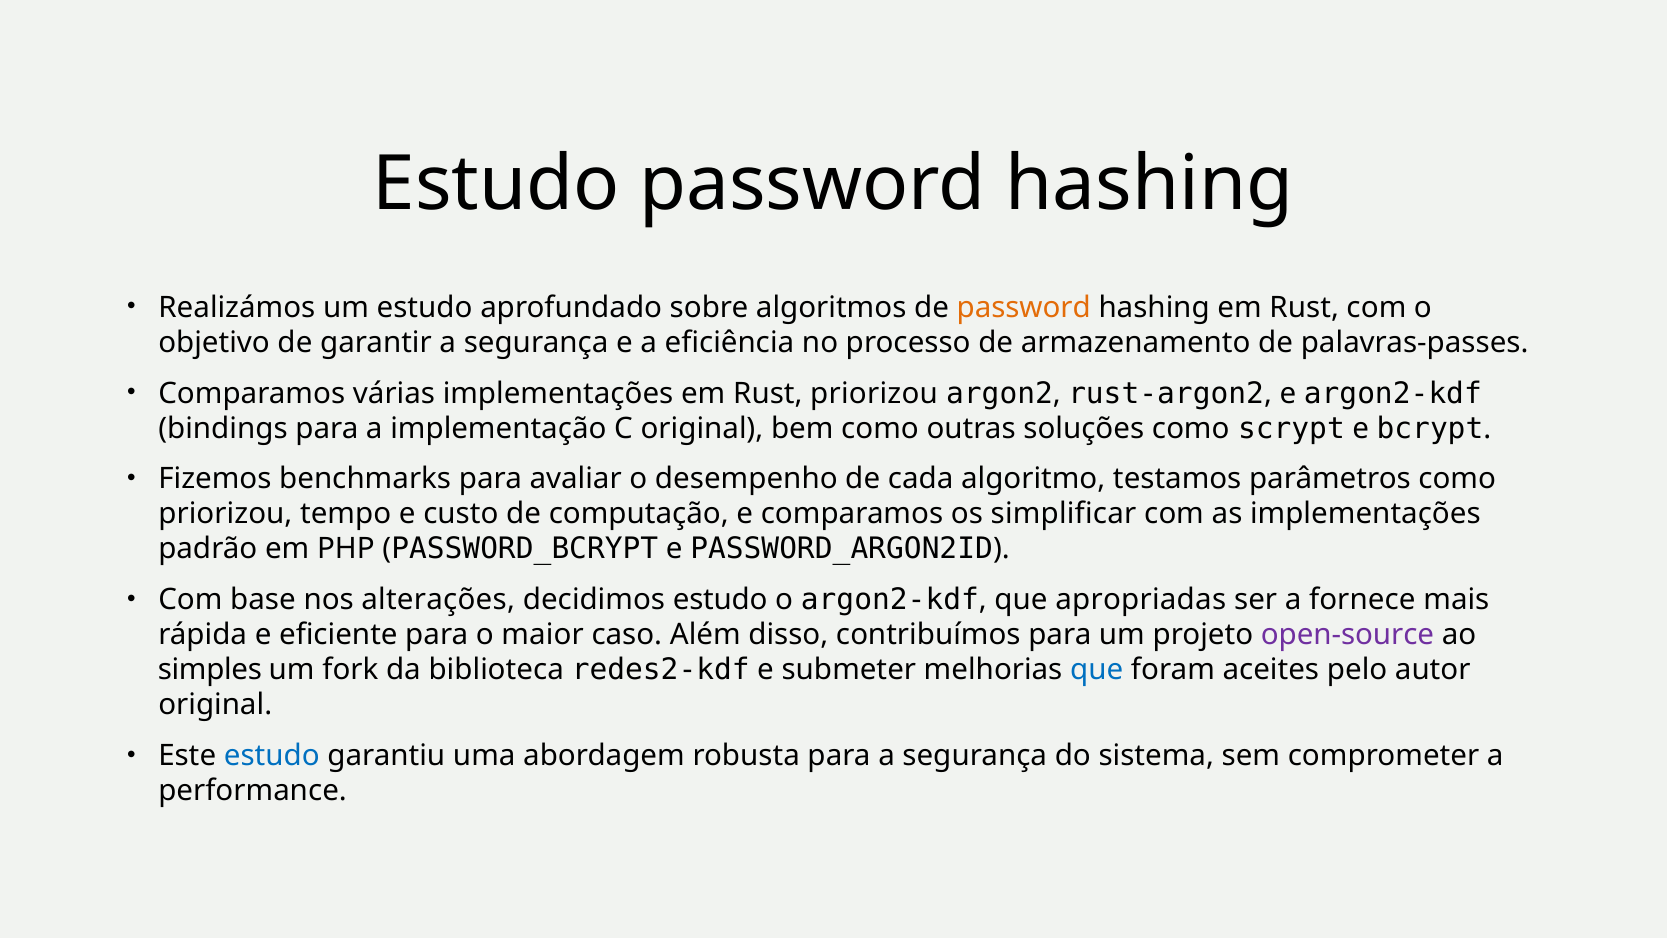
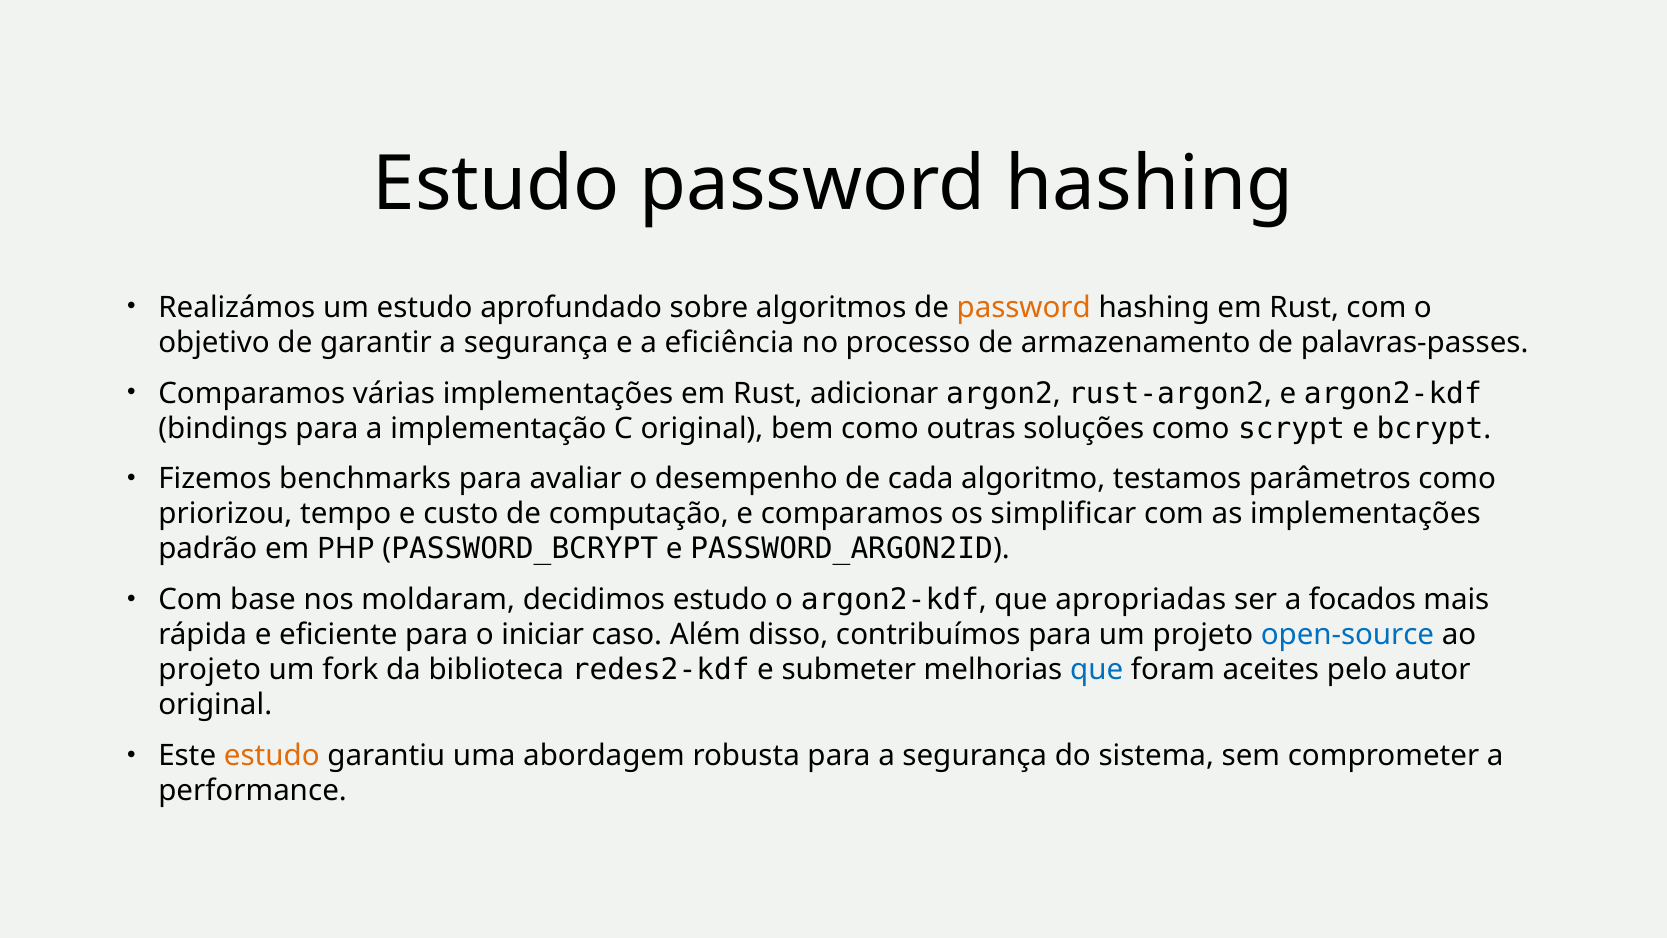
Rust priorizou: priorizou -> adicionar (874, 393)
alterações: alterações -> moldaram (438, 600)
fornece: fornece -> focados (1362, 600)
maior: maior -> iniciar (543, 635)
open-source colour: purple -> blue (1348, 635)
simples: simples -> projeto (210, 670)
estudo colour: blue -> orange (272, 755)
